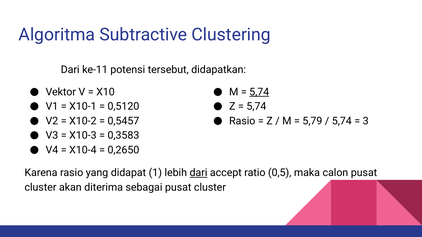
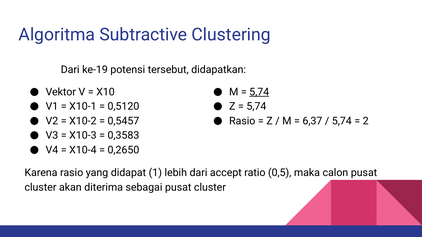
ke-11: ke-11 -> ke-19 (95, 70)
5,79: 5,79 -> 6,37 (312, 121)
3: 3 -> 2 (366, 121)
dari underline: present -> none (199, 173)
